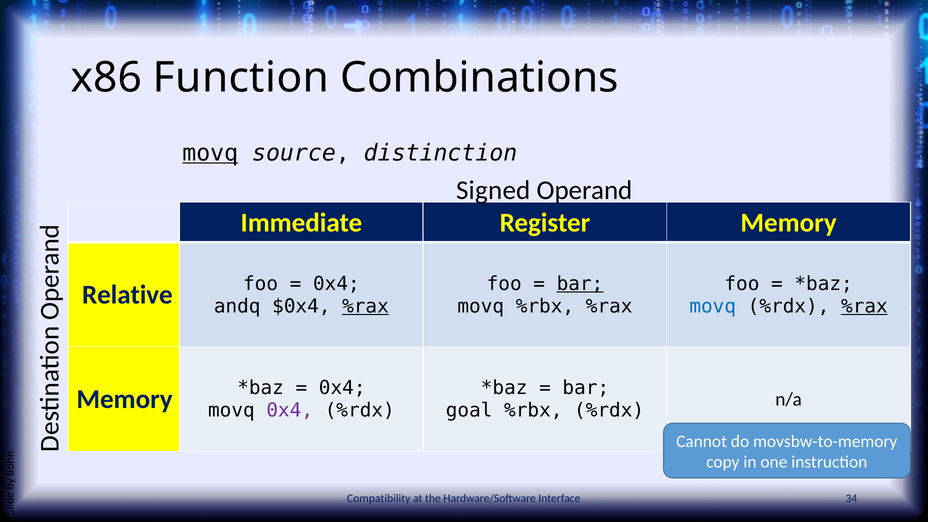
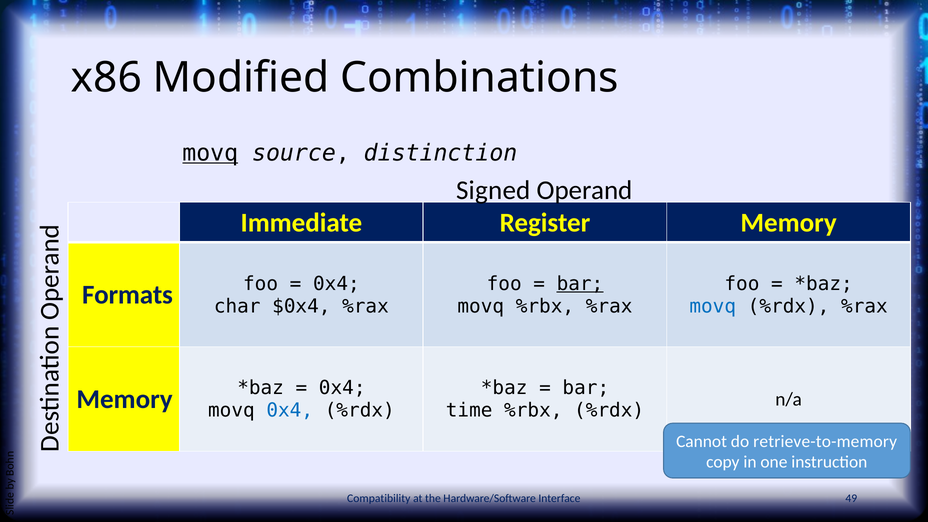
Function: Function -> Modified (241, 78)
Relative: Relative -> Formats (127, 295)
andq: andq -> char (237, 306)
%rax underline: present -> none (365, 306)
%rax underline: present -> none (864, 306)
0x4 colour: purple -> blue (290, 411)
goal: goal -> time (469, 411)
movsbw-to-memory: movsbw-to-memory -> retrieve-to-memory (825, 441)
34: 34 -> 49 (851, 498)
